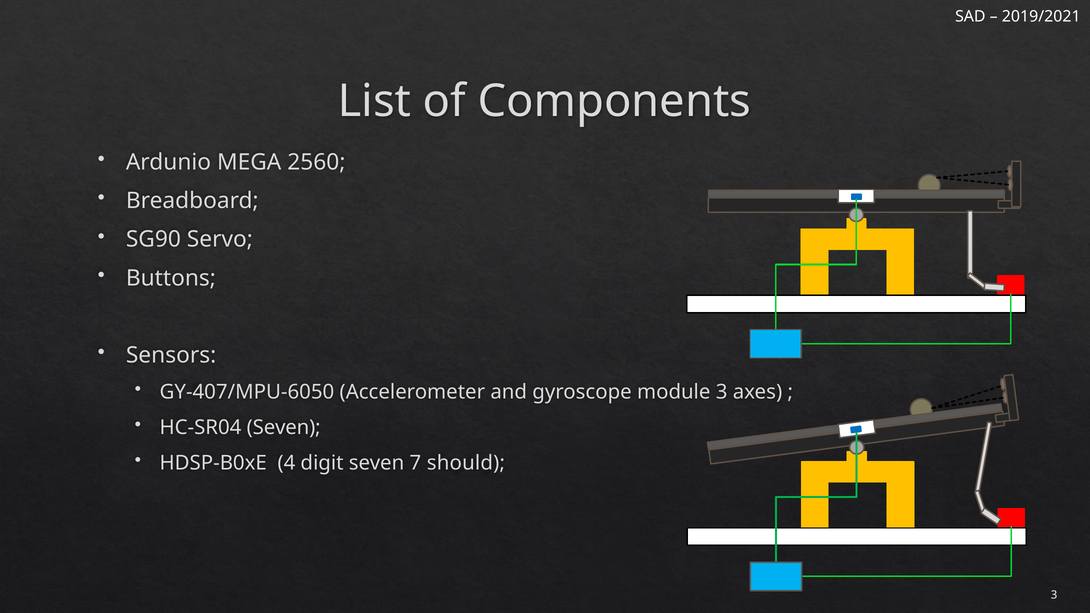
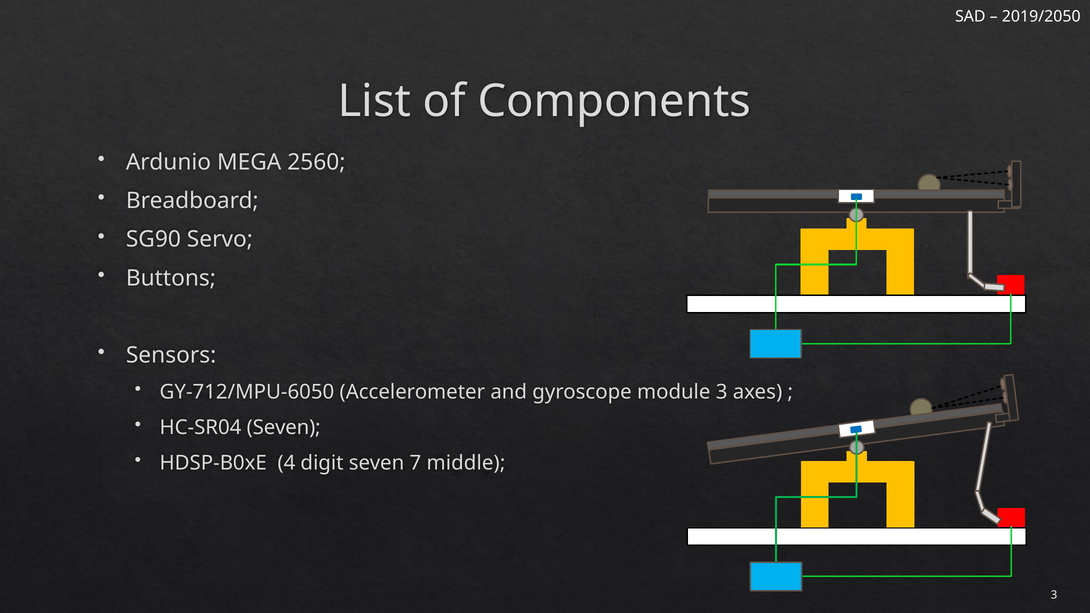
2019/2021: 2019/2021 -> 2019/2050 (1041, 17)
GY-407/MPU-6050: GY-407/MPU-6050 -> GY-712/MPU-6050 (247, 392)
should: should -> middle (466, 463)
